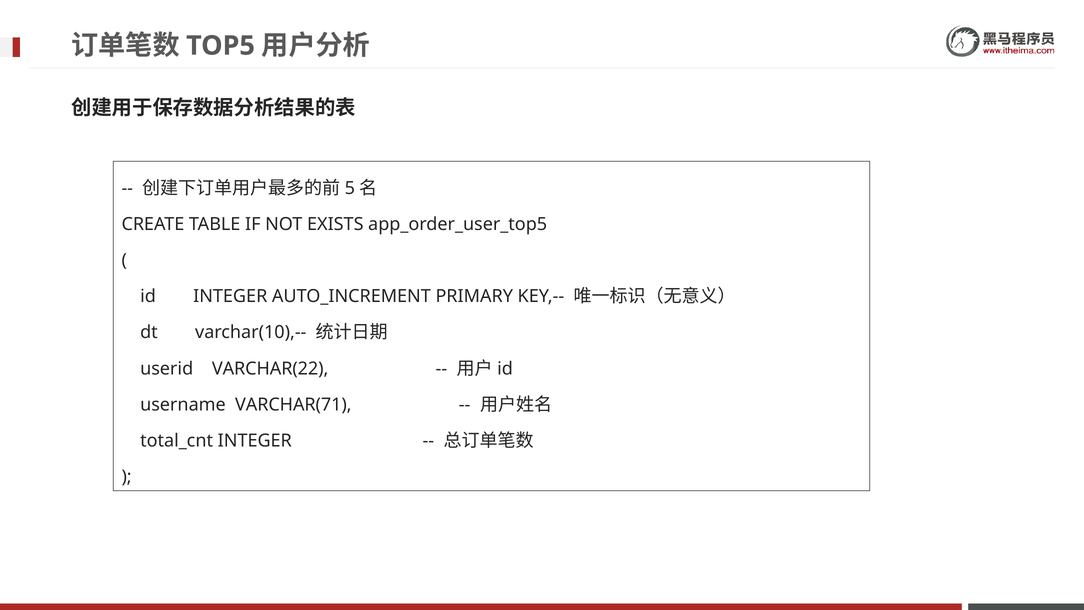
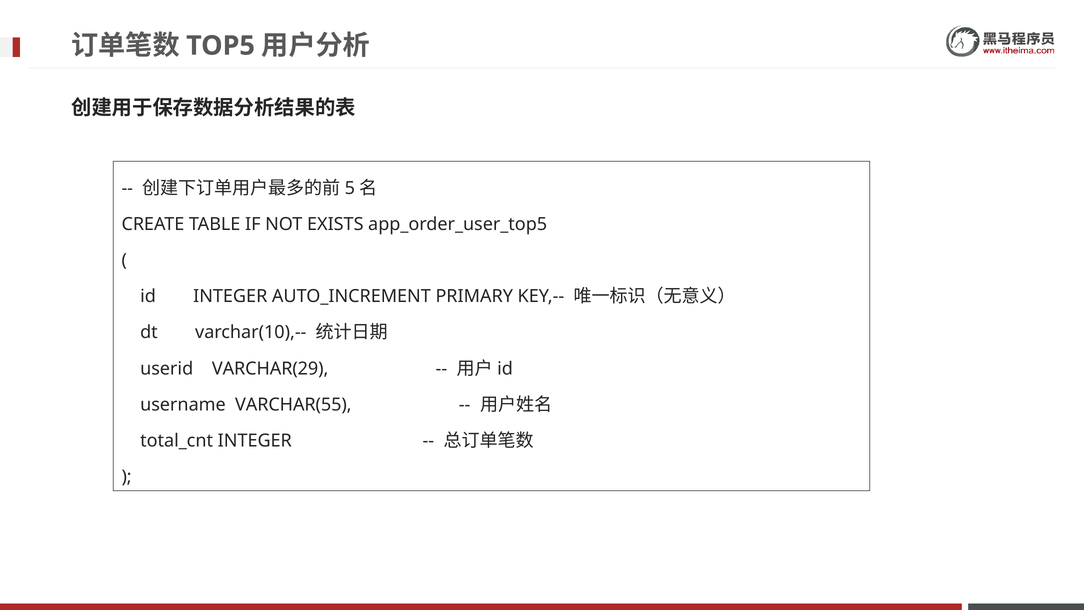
VARCHAR(22: VARCHAR(22 -> VARCHAR(29 (270, 368)
VARCHAR(71: VARCHAR(71 -> VARCHAR(55 (293, 405)
